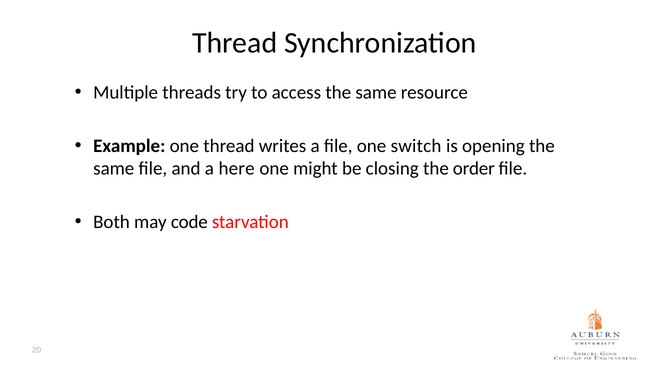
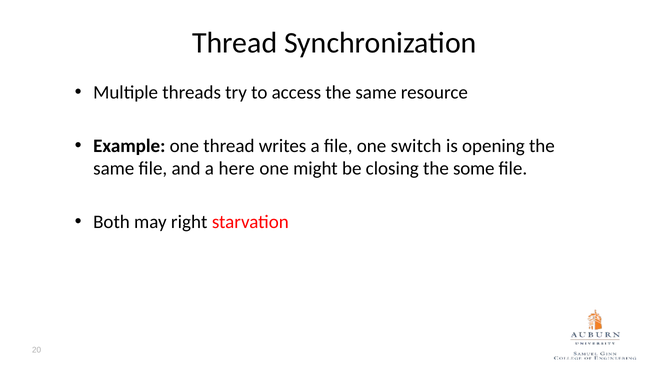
order: order -> some (474, 169)
code: code -> right (189, 222)
